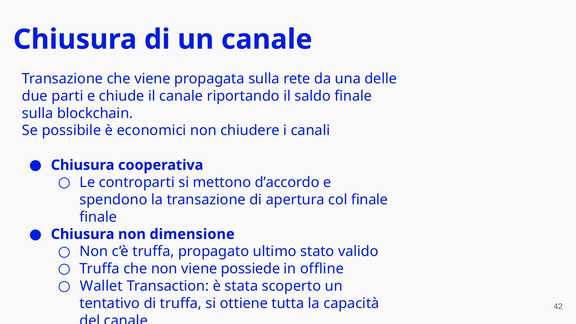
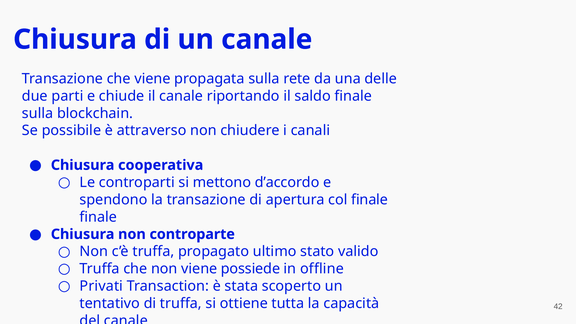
economici: economici -> attraverso (152, 131)
dimensione: dimensione -> controparte (192, 234)
Wallet: Wallet -> Privati (101, 286)
